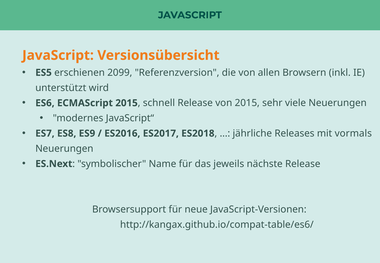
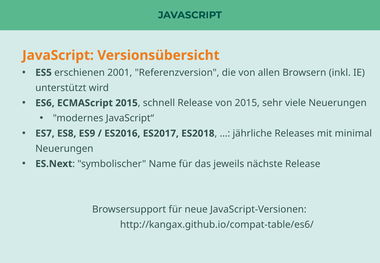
2099: 2099 -> 2001 (120, 73)
vormals: vormals -> minimal (353, 133)
